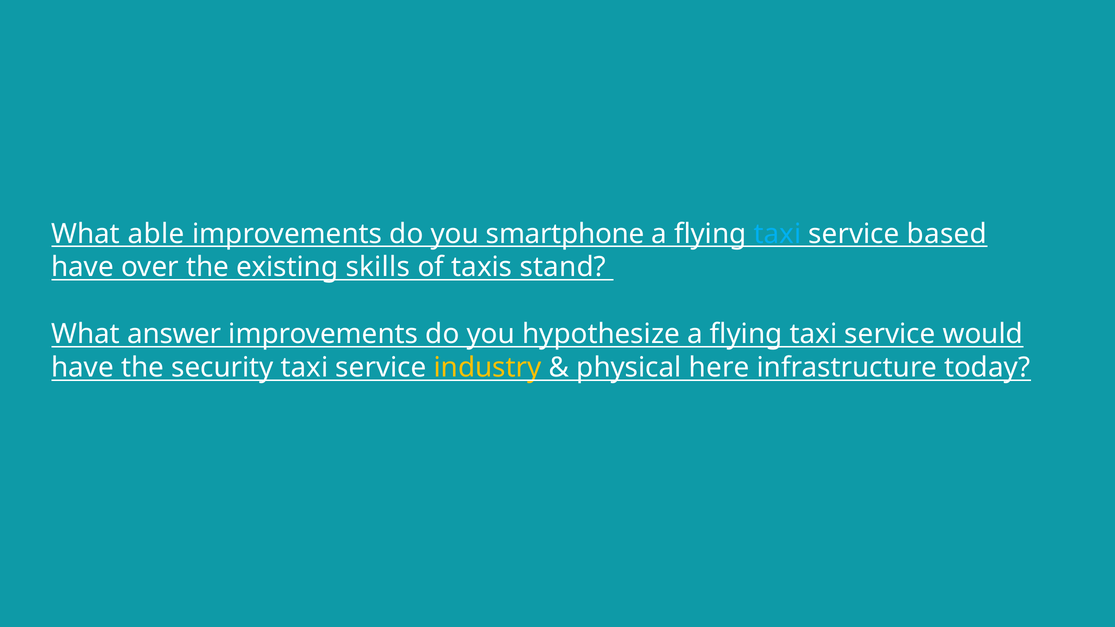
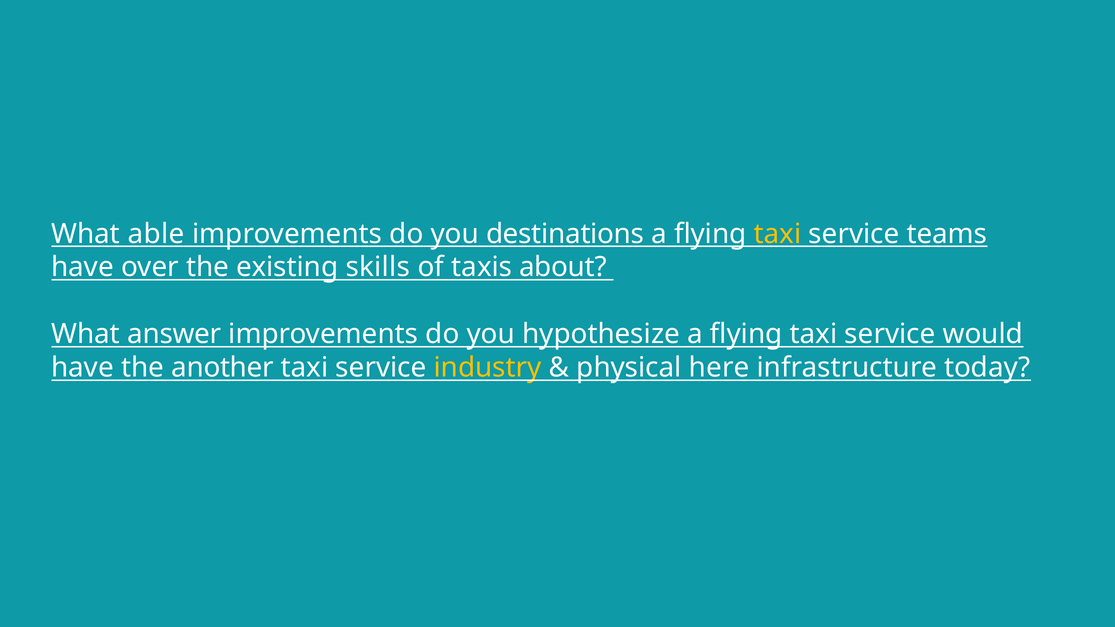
smartphone: smartphone -> destinations (565, 234)
taxi colour: light blue -> yellow (778, 234)
based: based -> teams (947, 234)
stand: stand -> about (563, 267)
security: security -> another (223, 368)
